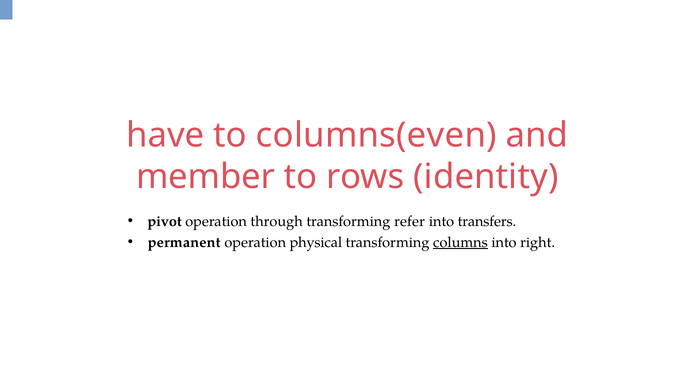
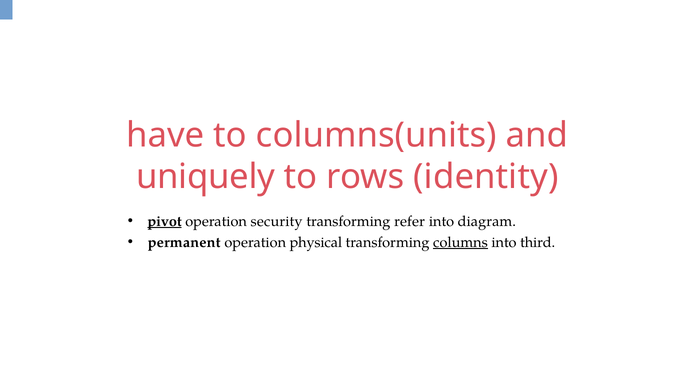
columns(even: columns(even -> columns(units (376, 135)
member: member -> uniquely (206, 177)
pivot underline: none -> present (165, 221)
through: through -> security (277, 221)
transfers: transfers -> diagram (487, 221)
right: right -> third (538, 242)
